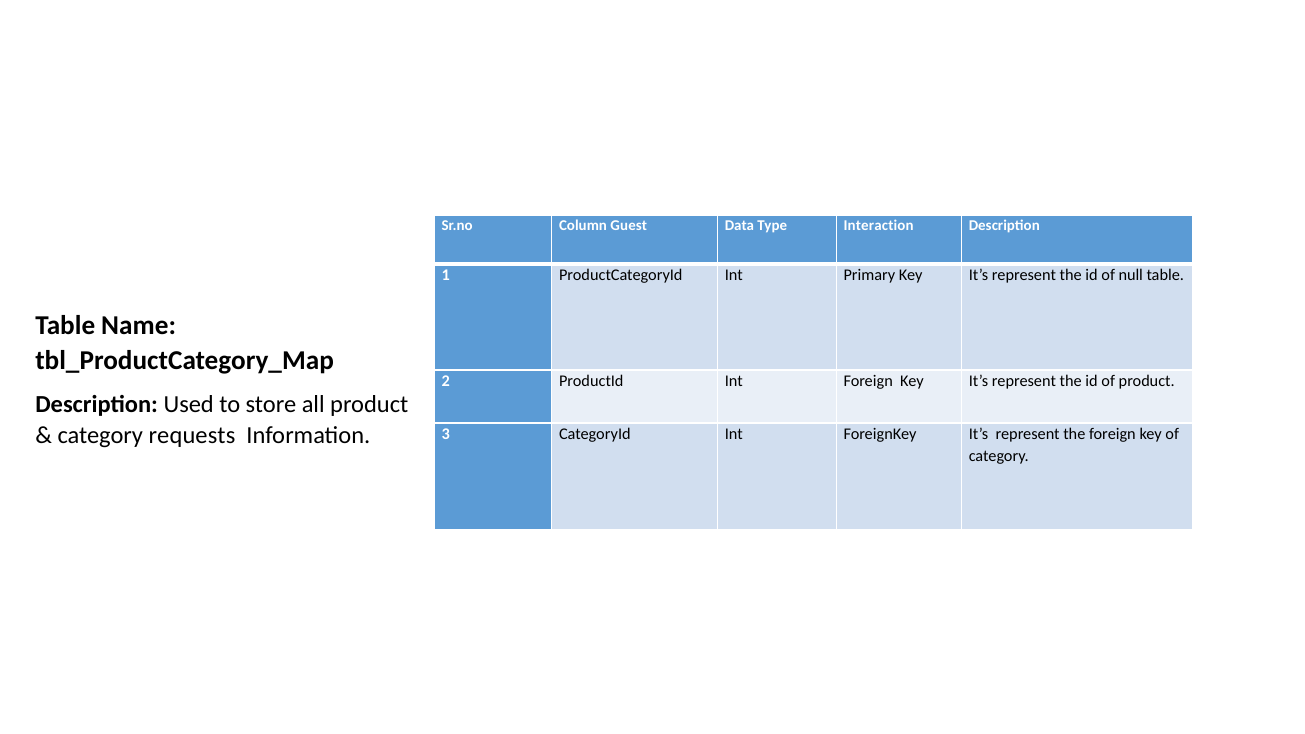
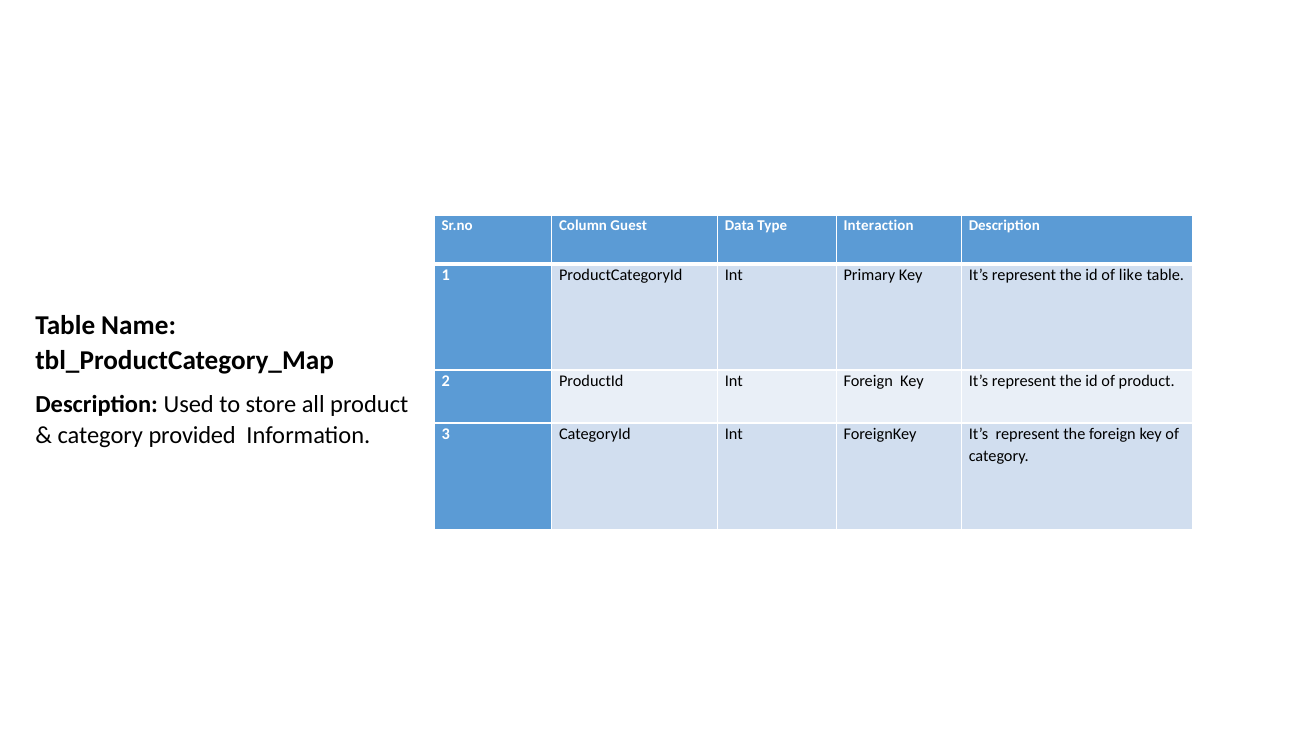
null: null -> like (1131, 275)
requests: requests -> provided (192, 436)
